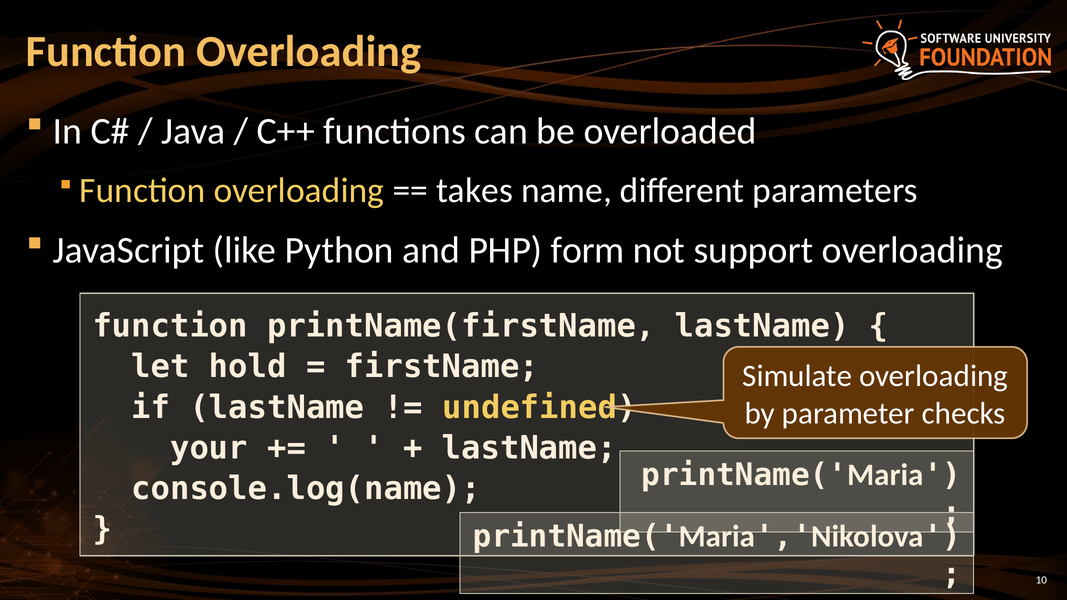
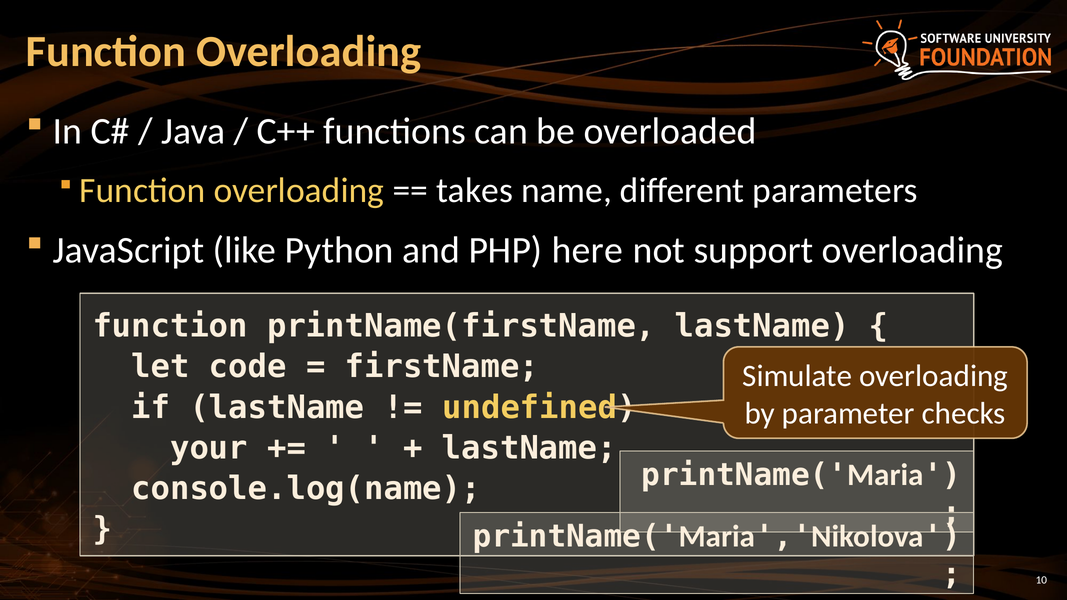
form: form -> here (587, 251)
hold: hold -> code (248, 367)
